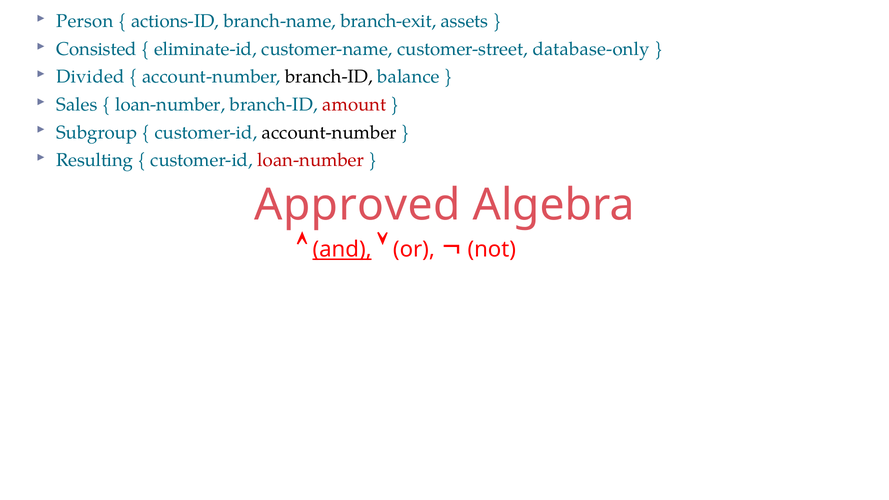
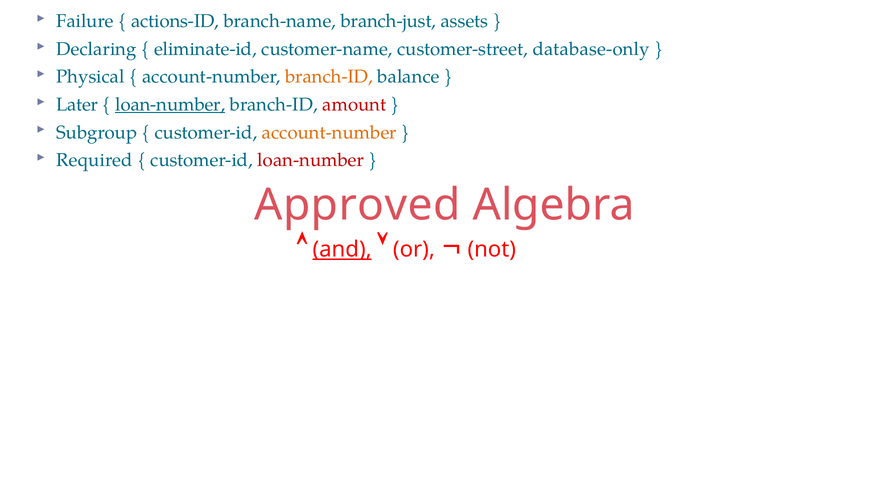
Person: Person -> Failure (85, 21)
branch-exit: branch-exit -> branch-just (388, 21)
Consisted: Consisted -> Declaring (96, 49)
Divided: Divided -> Physical (90, 77)
branch-ID colour: black -> orange (329, 77)
Sales: Sales -> Later (77, 105)
loan-number underline: none -> present (170, 105)
account-number colour: black -> orange (329, 132)
Resulting: Resulting -> Required (95, 160)
